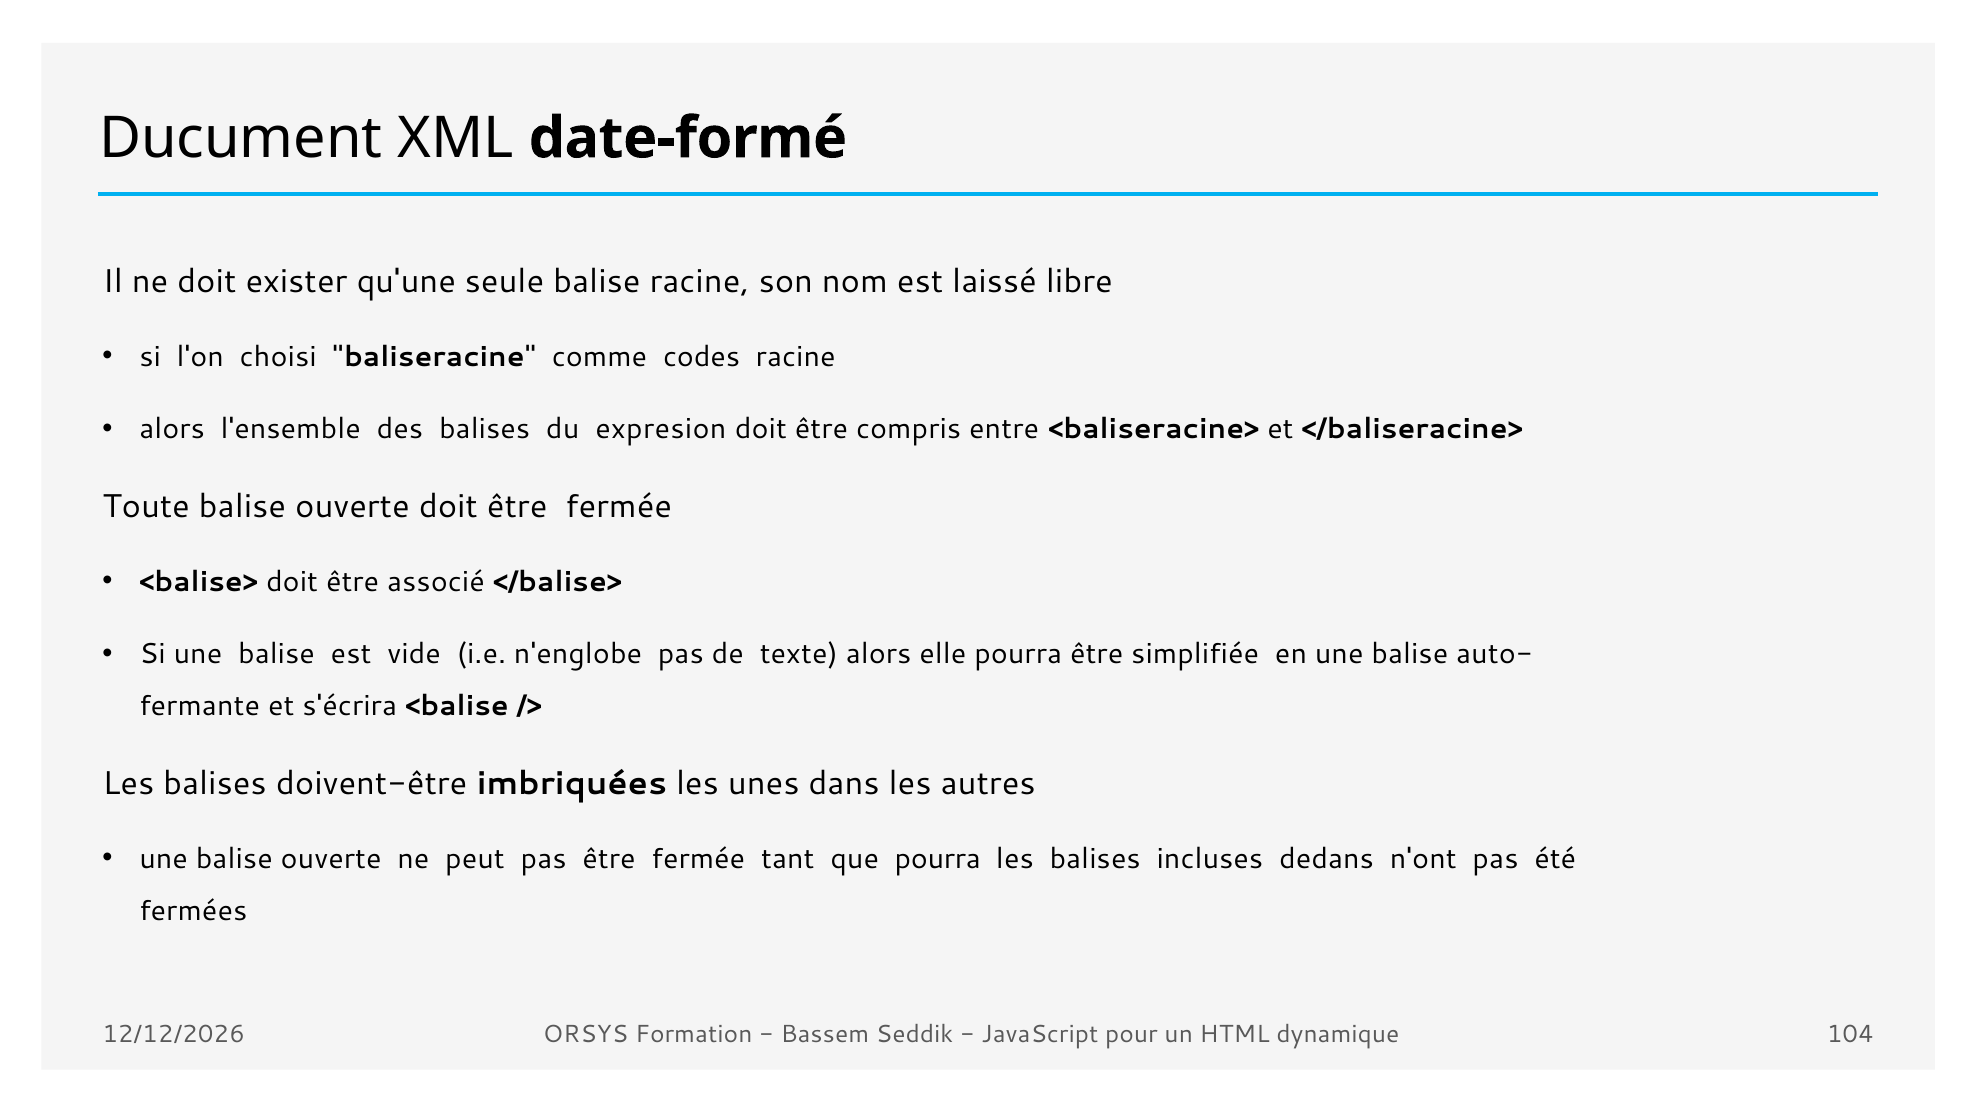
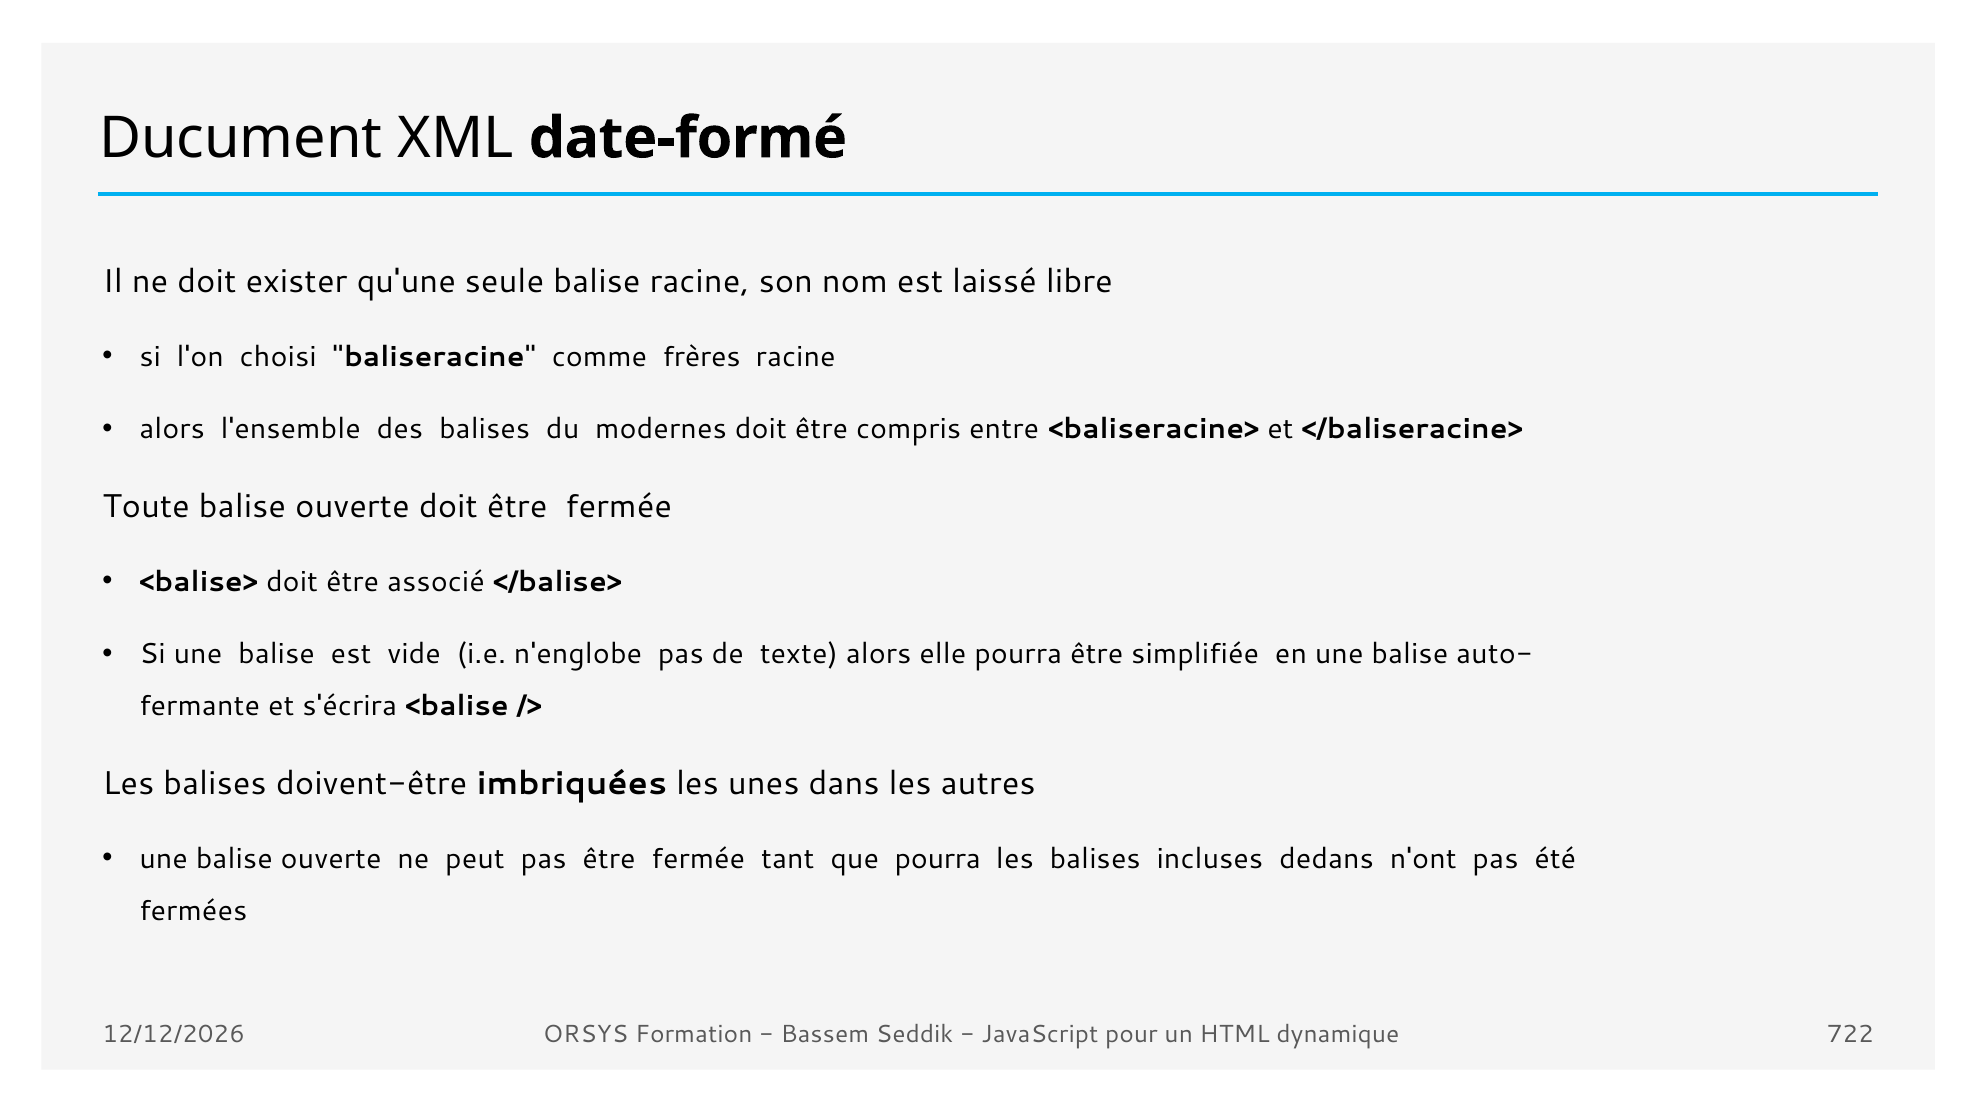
codes: codes -> frères (702, 357)
expresion: expresion -> modernes (661, 429)
104: 104 -> 722 (1850, 1034)
